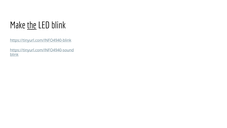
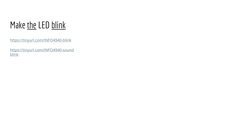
blink underline: none -> present (59, 25)
